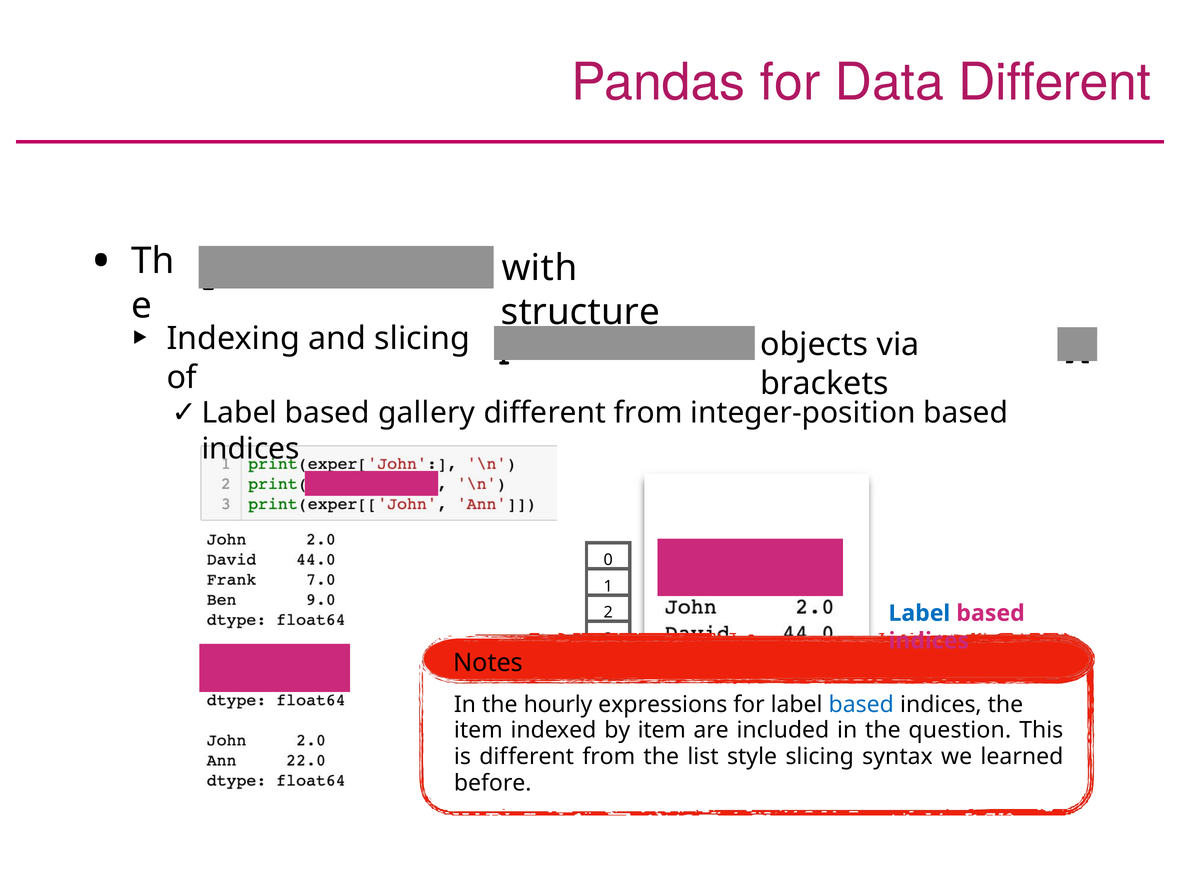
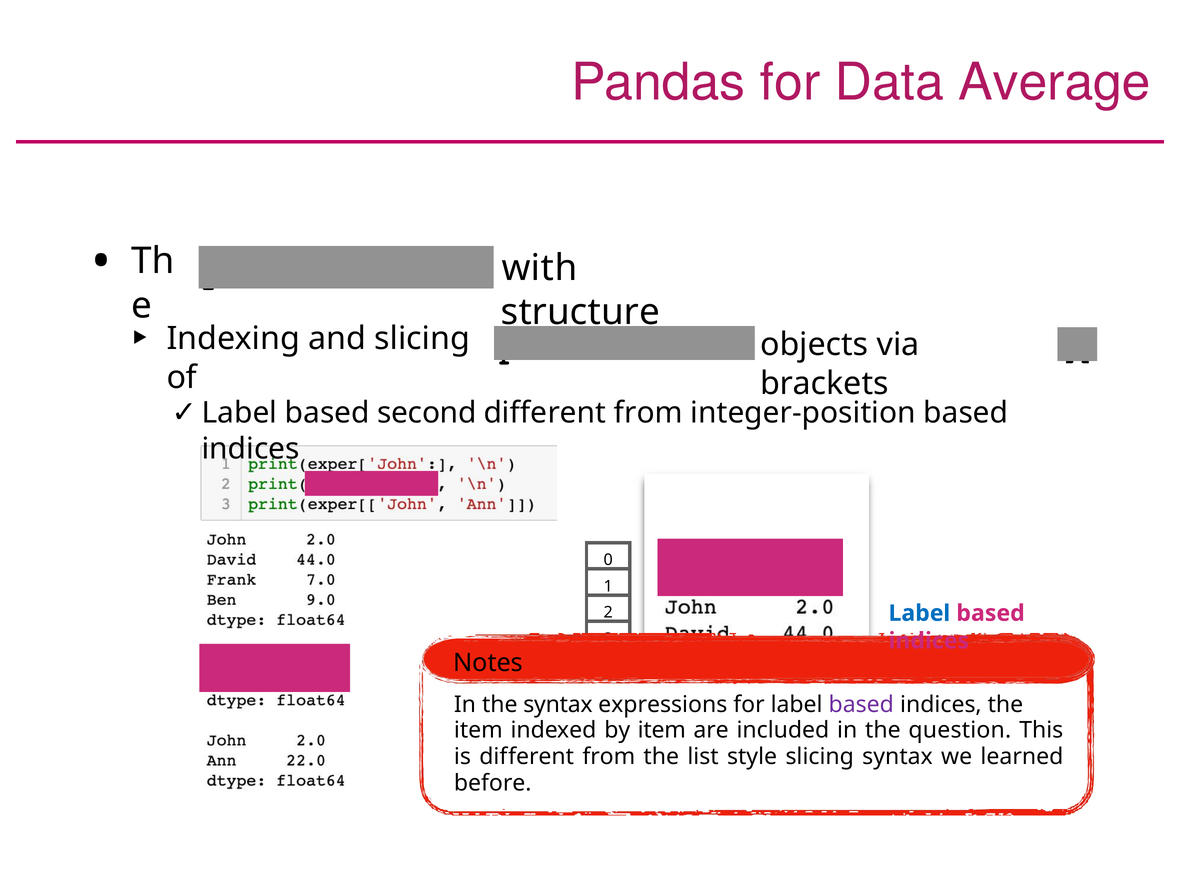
Data Different: Different -> Average (1055, 83)
gallery: gallery -> second (427, 413)
the hourly: hourly -> syntax (558, 705)
based colour: blue -> purple (861, 705)
